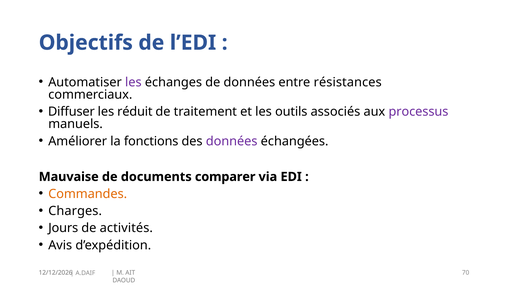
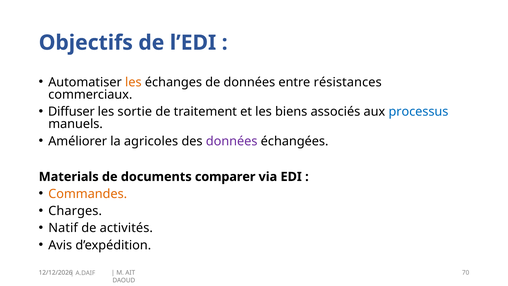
les colour: purple -> orange (133, 82)
réduit: réduit -> sortie (135, 112)
outils: outils -> biens (291, 112)
processus colour: purple -> blue (418, 112)
fonctions: fonctions -> agricoles (151, 141)
Mauvaise: Mauvaise -> Materials (69, 177)
Jours: Jours -> Natif (63, 228)
